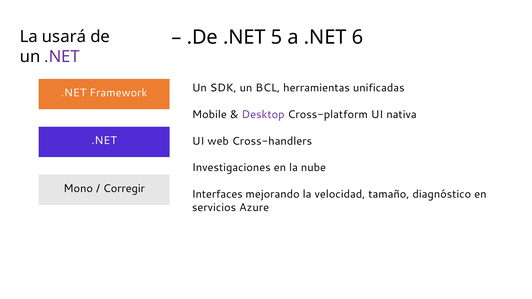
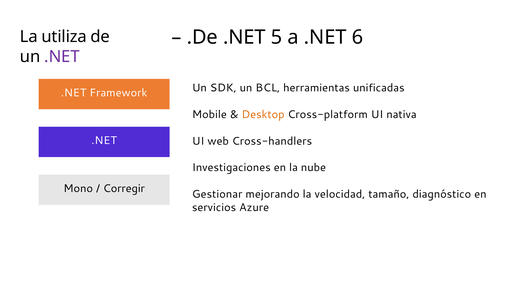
usará: usará -> utiliza (64, 37)
Desktop colour: purple -> orange (263, 115)
Interfaces: Interfaces -> Gestionar (217, 194)
